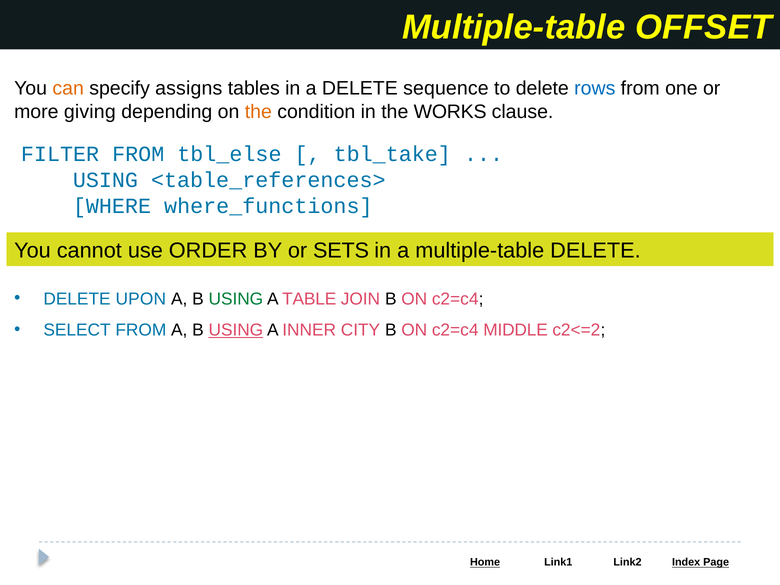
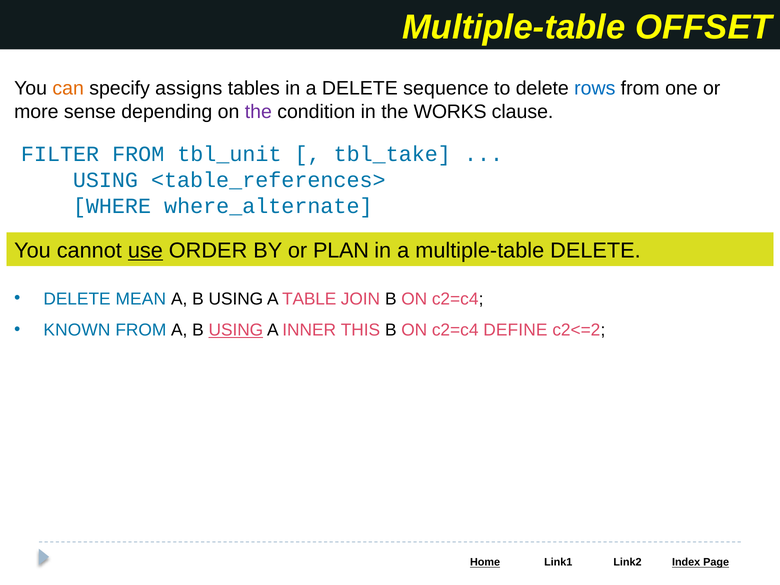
giving: giving -> sense (90, 112)
the colour: orange -> purple (258, 112)
tbl_else: tbl_else -> tbl_unit (229, 154)
where_functions: where_functions -> where_alternate (268, 206)
use underline: none -> present (145, 251)
SETS: SETS -> PLAN (341, 251)
UPON: UPON -> MEAN (141, 299)
USING colour: green -> black (236, 299)
SELECT: SELECT -> KNOWN (77, 330)
CITY: CITY -> THIS (360, 330)
MIDDLE: MIDDLE -> DEFINE (515, 330)
